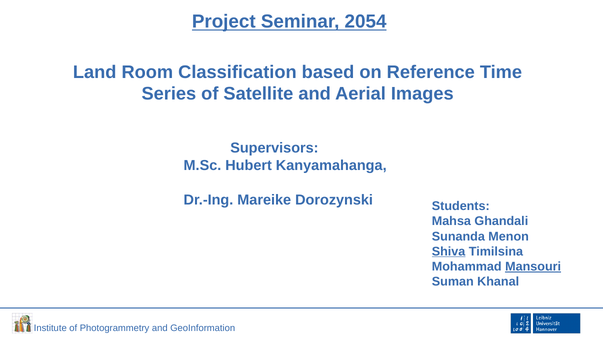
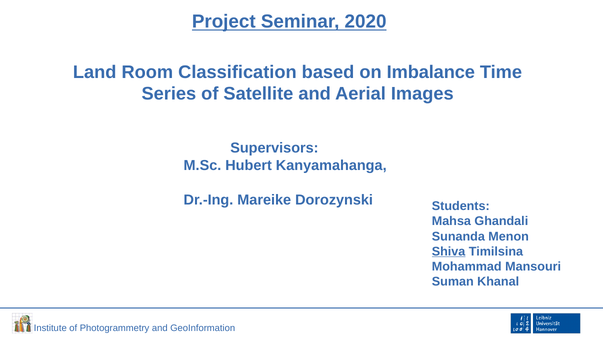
2054: 2054 -> 2020 (366, 22)
Reference: Reference -> Imbalance (431, 72)
Mansouri underline: present -> none (533, 267)
